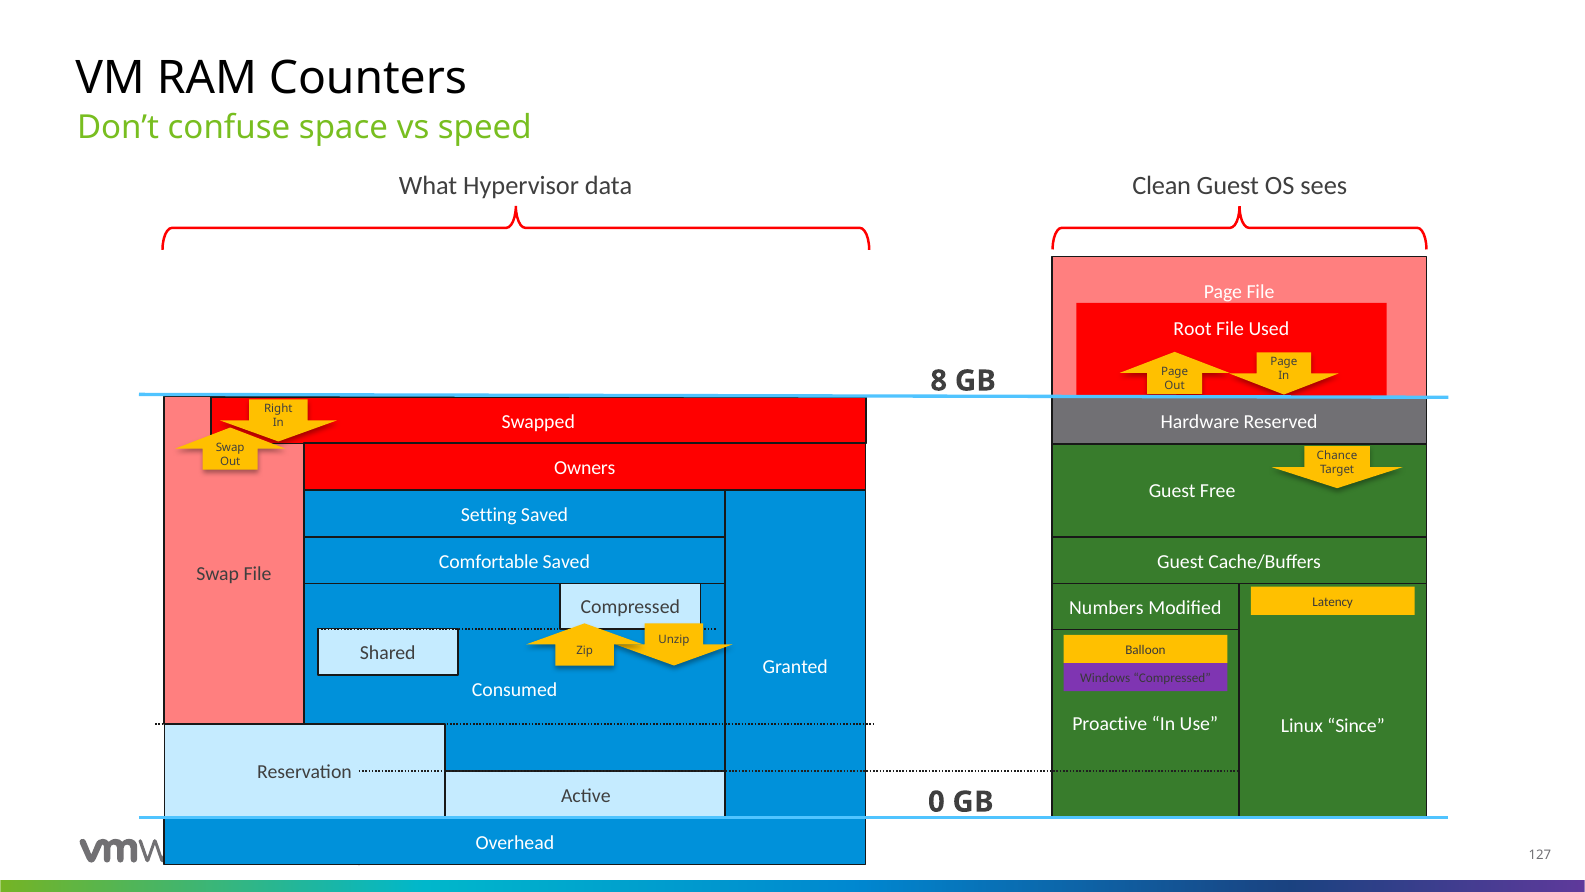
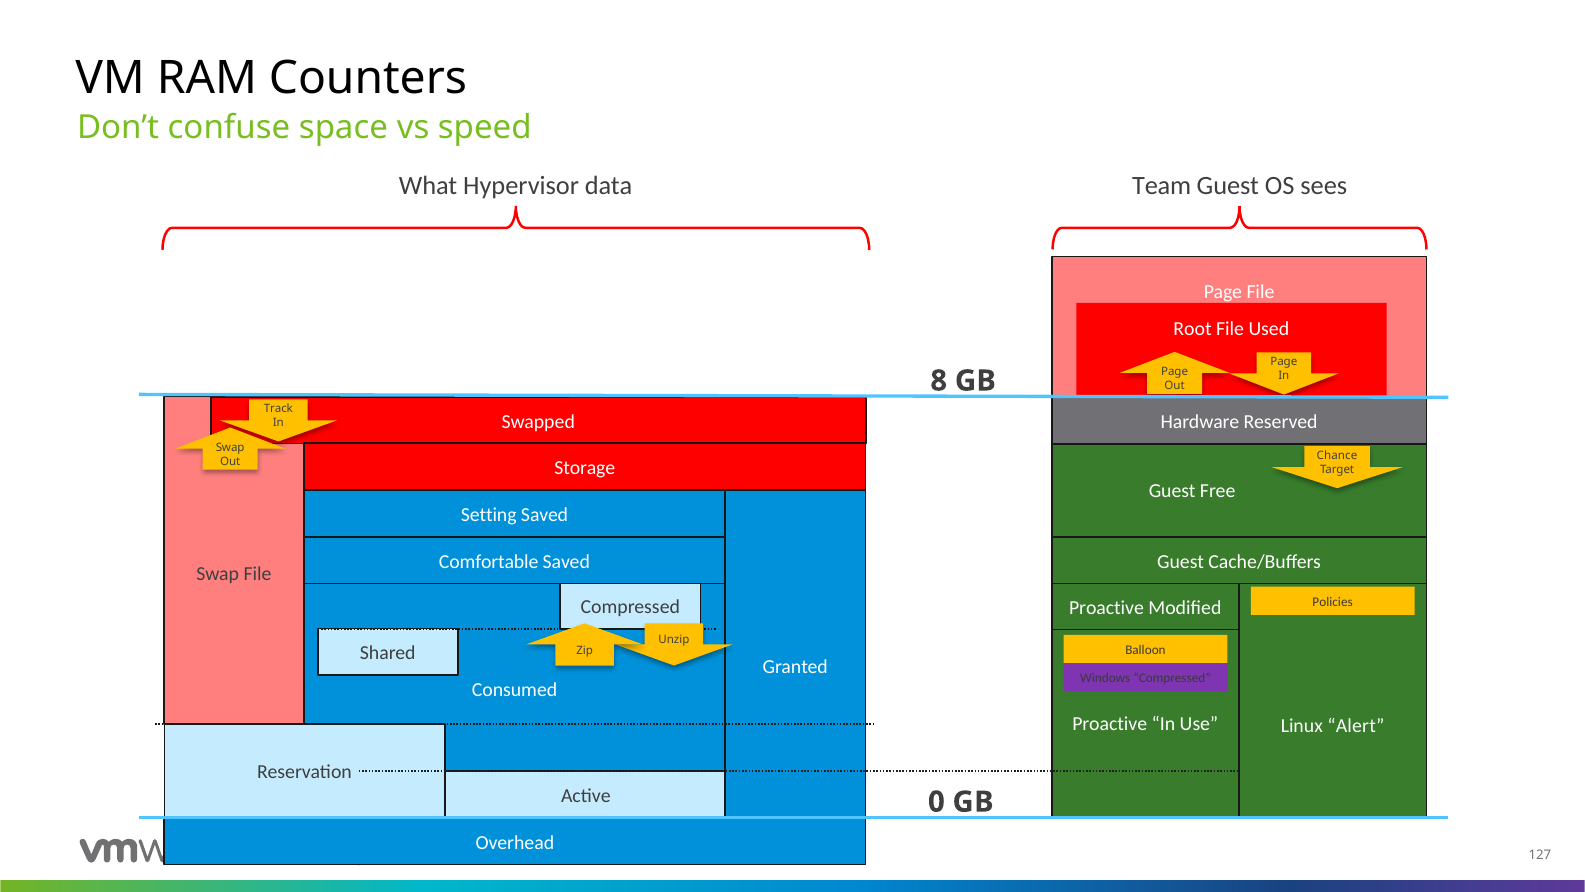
Clean: Clean -> Team (1162, 186)
Right: Right -> Track (278, 409)
Owners: Owners -> Storage (585, 468)
Latency: Latency -> Policies (1333, 601)
Numbers: Numbers -> Proactive (1106, 607)
Since: Since -> Alert (1356, 725)
